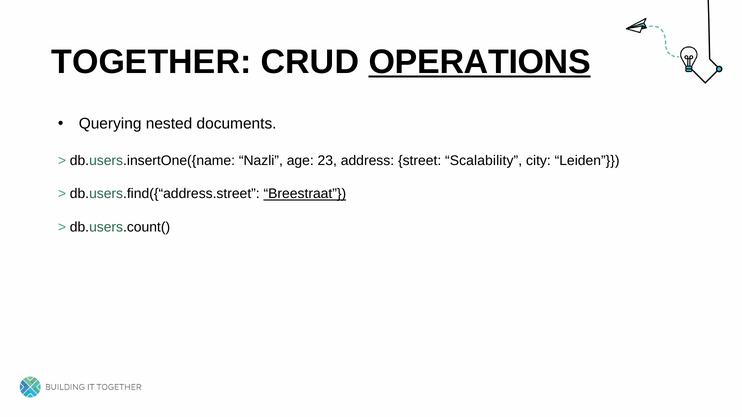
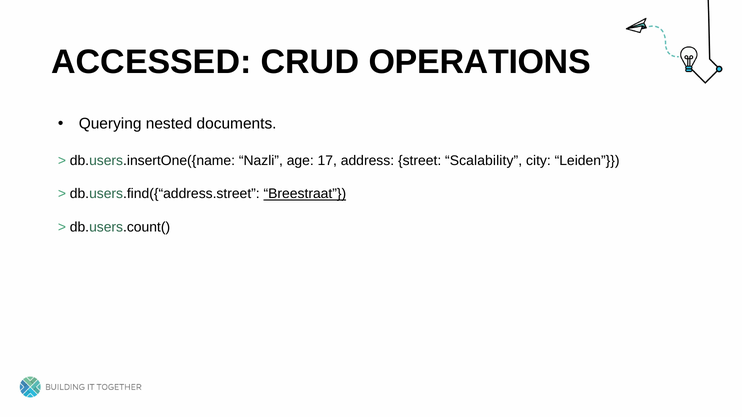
TOGETHER: TOGETHER -> ACCESSED (151, 62)
OPERATIONS underline: present -> none (480, 62)
23: 23 -> 17 (327, 161)
